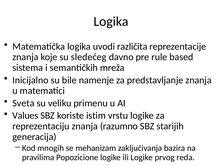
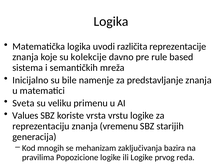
sledećeg: sledećeg -> kolekcije (89, 57)
istim: istim -> vrsta (96, 116)
razumno: razumno -> vremenu (119, 127)
